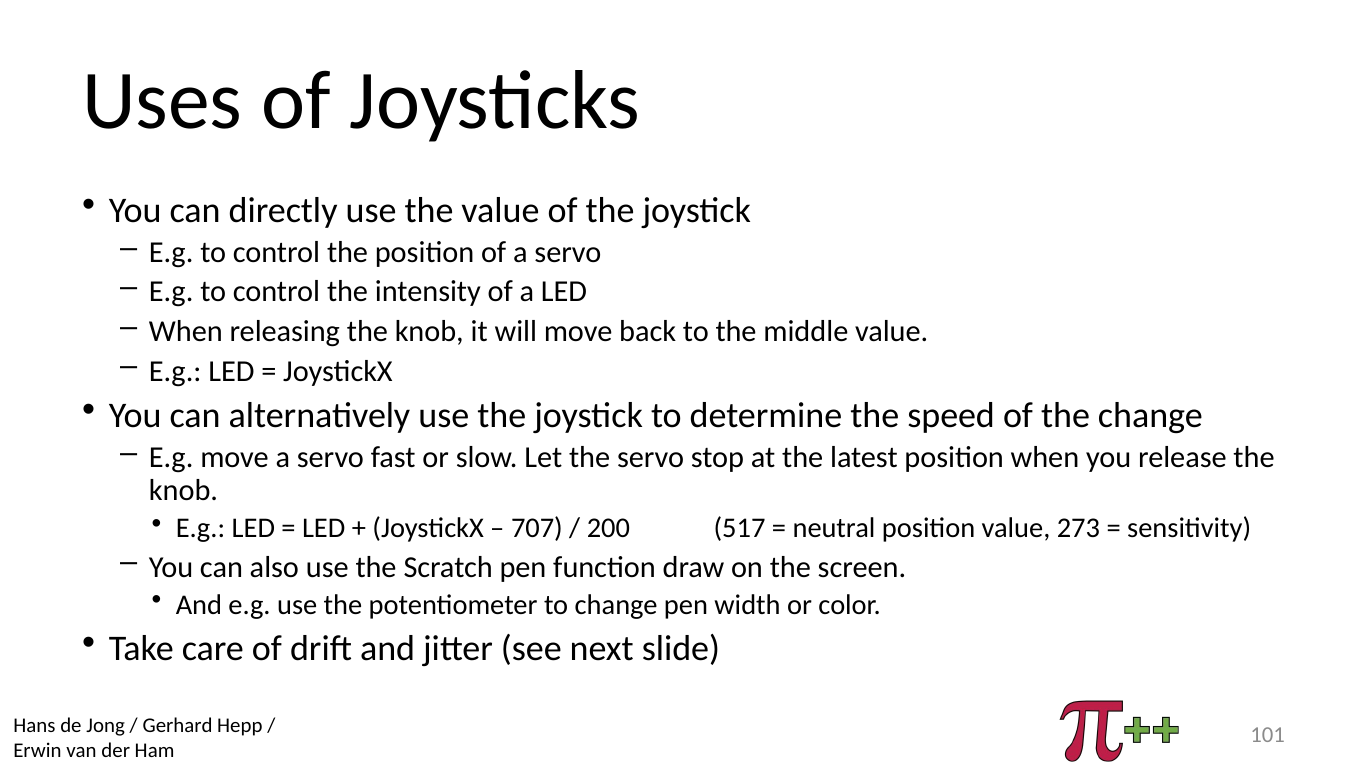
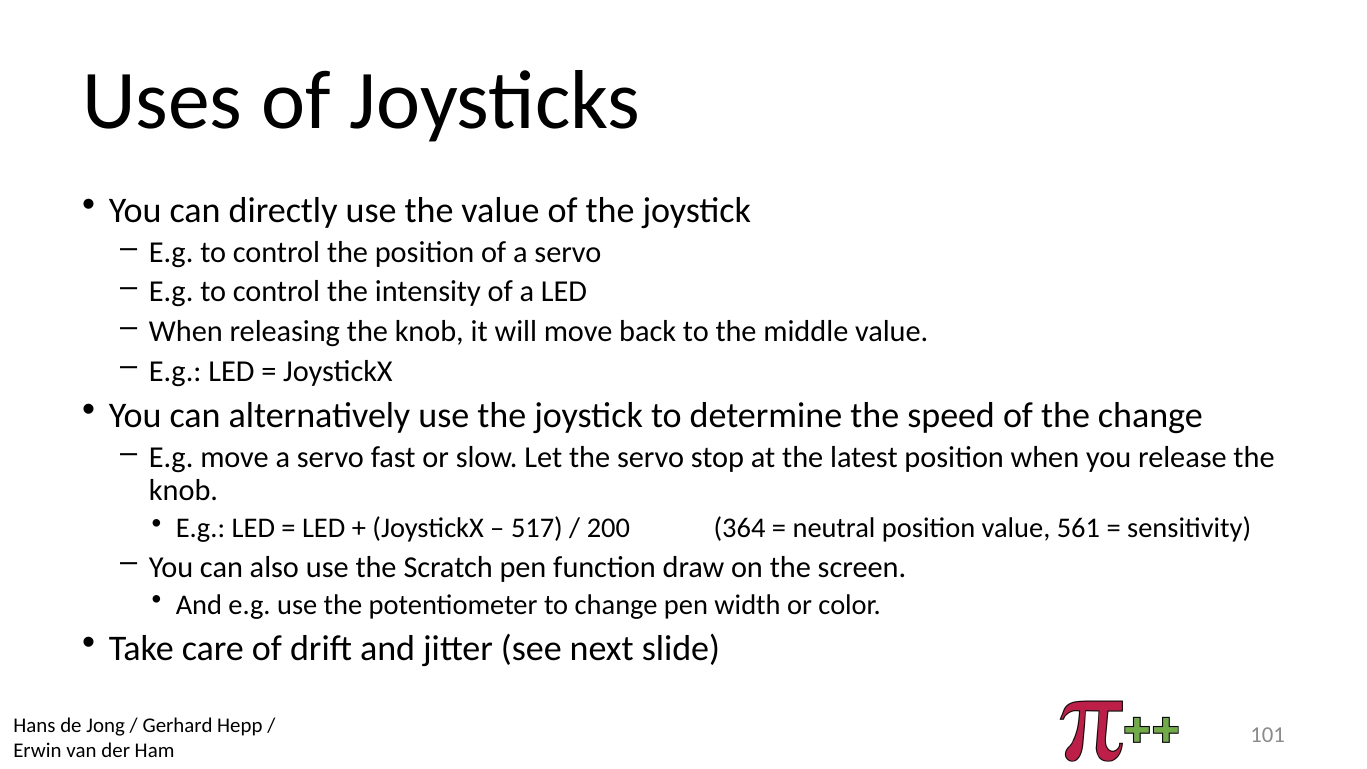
707: 707 -> 517 (537, 528)
517: 517 -> 364 (740, 528)
273: 273 -> 561 (1078, 528)
